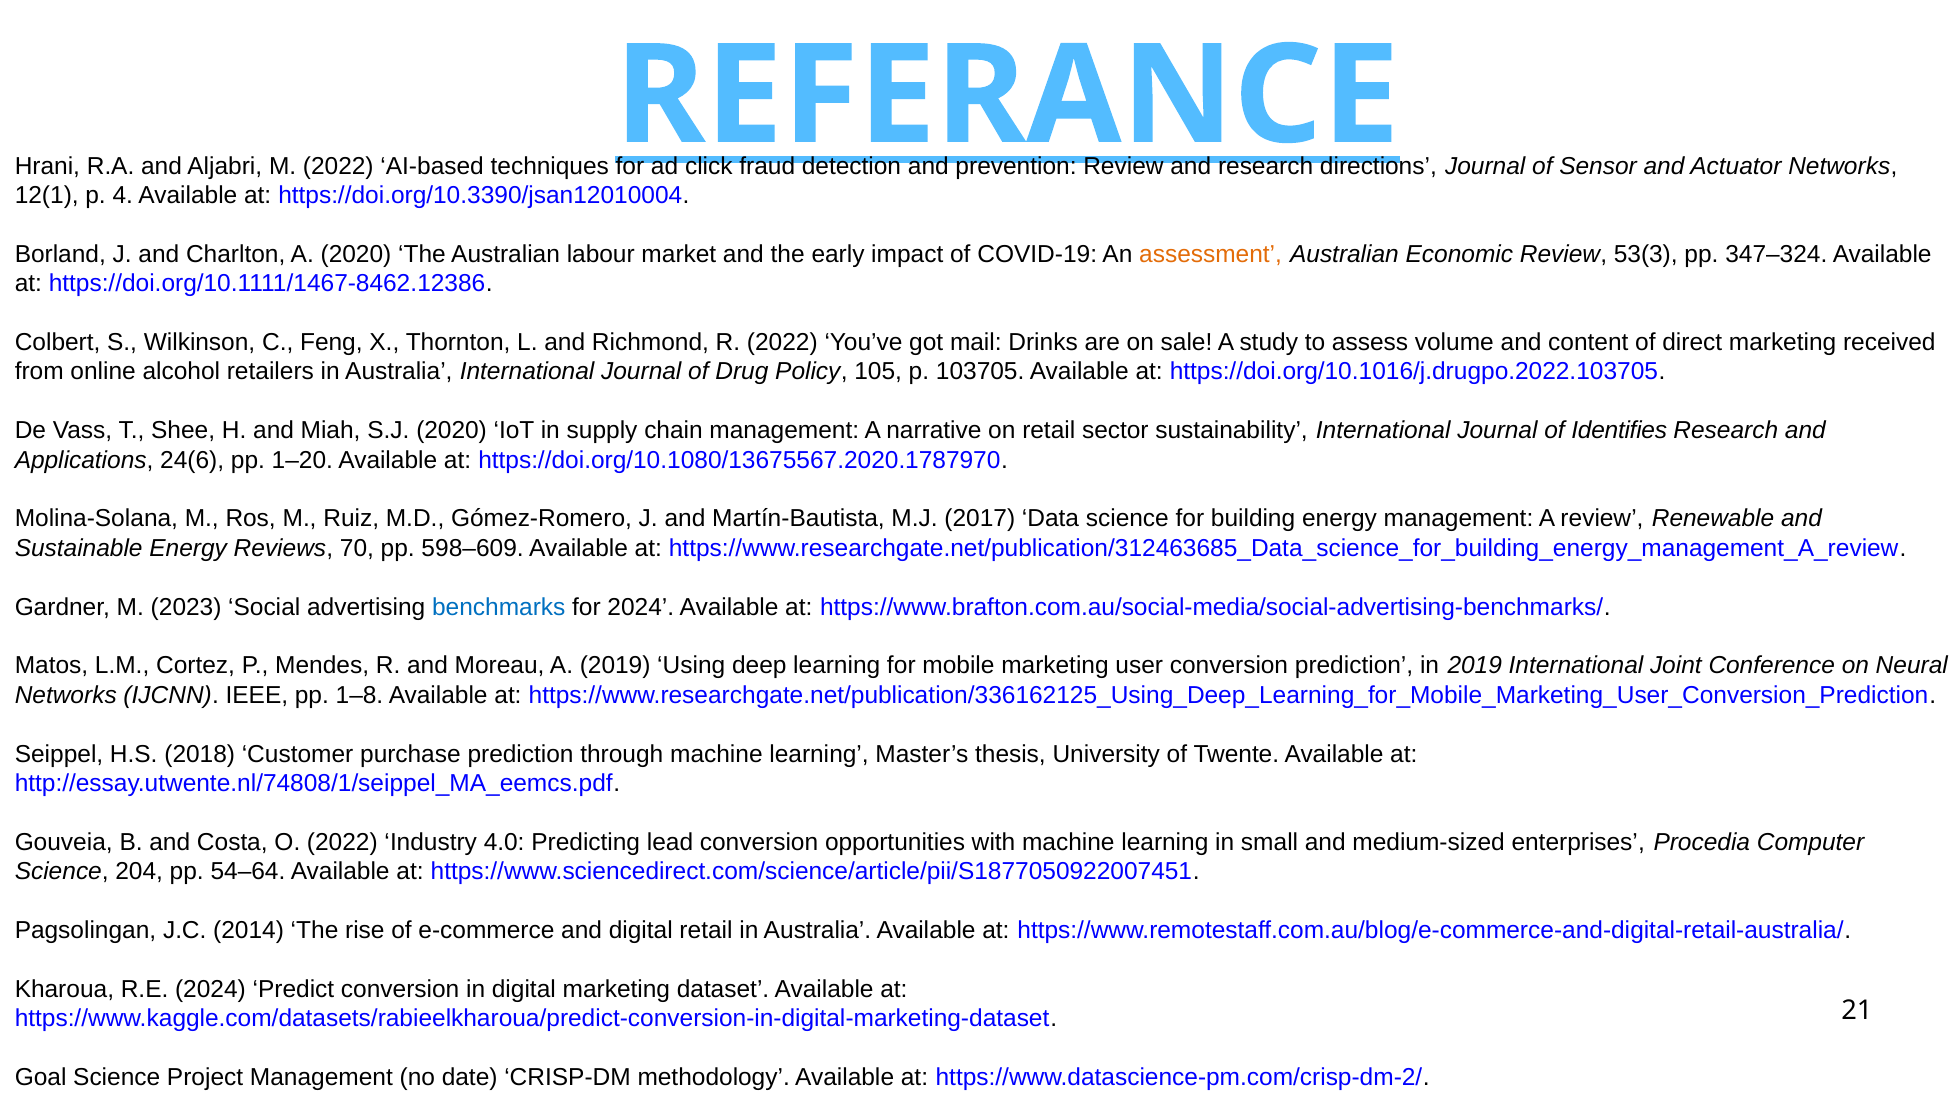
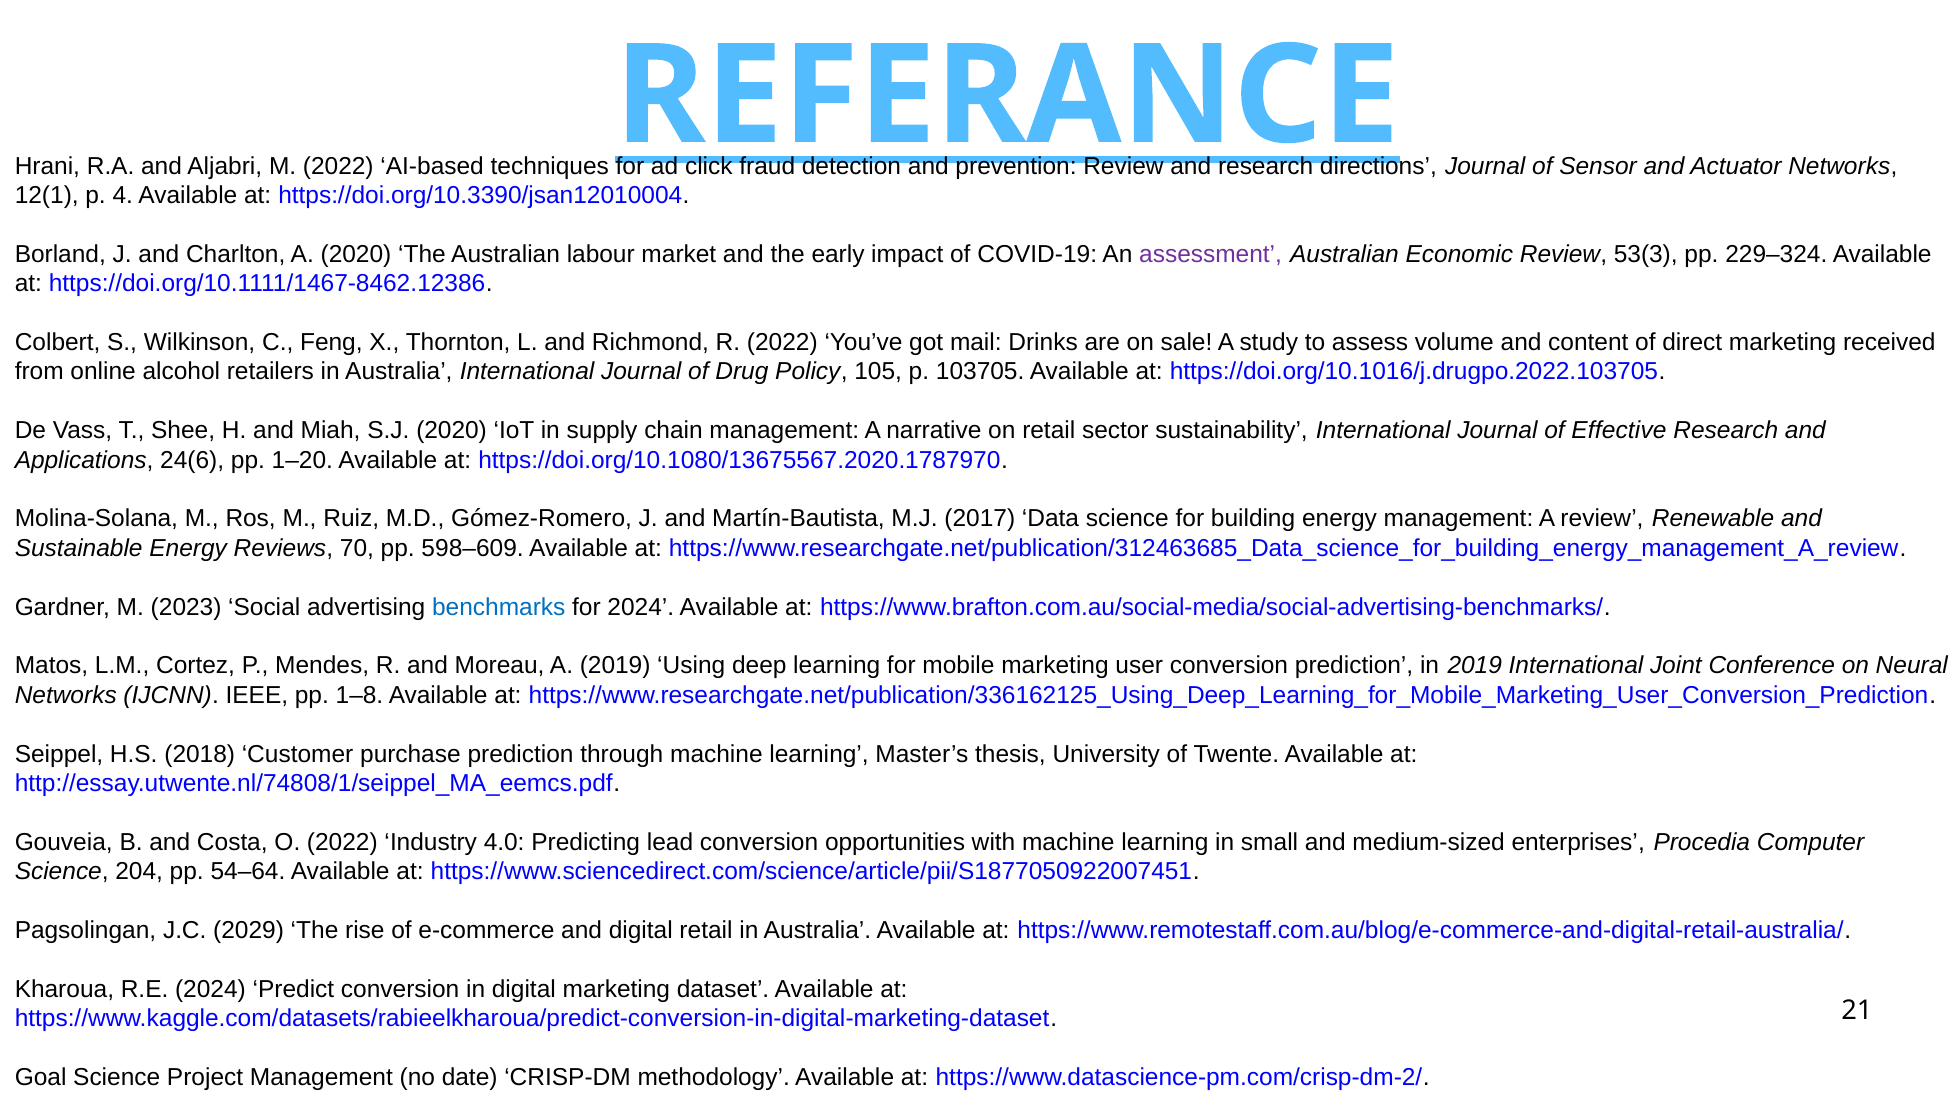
assessment colour: orange -> purple (1211, 254)
347–324: 347–324 -> 229–324 (1776, 254)
Identifies: Identifies -> Effective (1619, 431)
2014: 2014 -> 2029 (249, 930)
